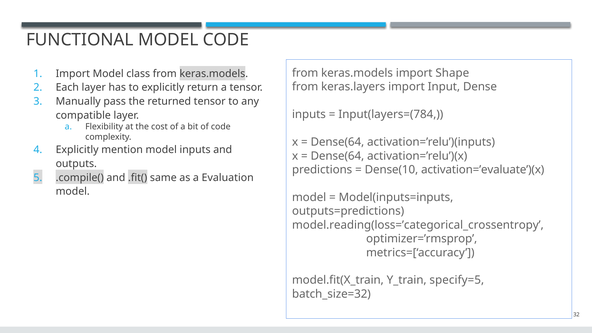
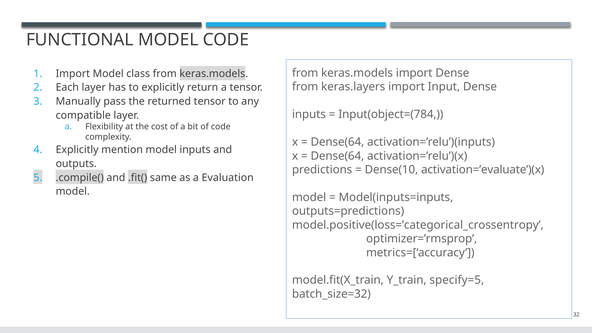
import Shape: Shape -> Dense (452, 73)
Input(layers=(784: Input(layers=(784 -> Input(object=(784 (391, 114)
model.reading(loss=’categorical_crossentropy: model.reading(loss=’categorical_crossentropy -> model.positive(loss=’categorical_crossentropy (418, 225)
